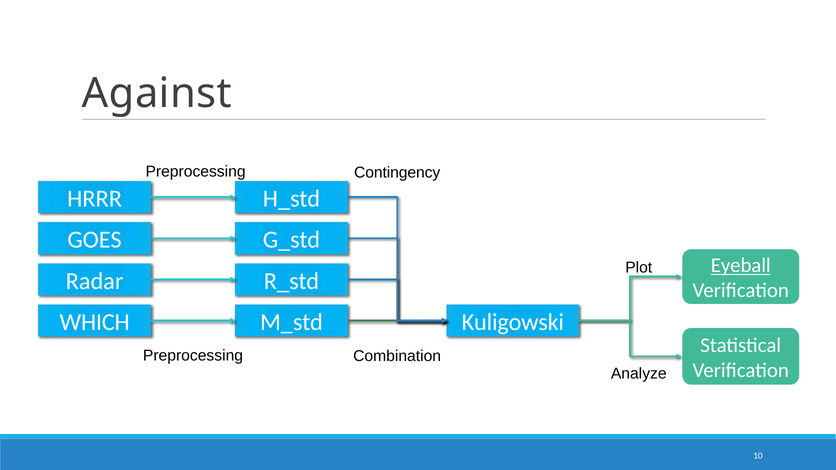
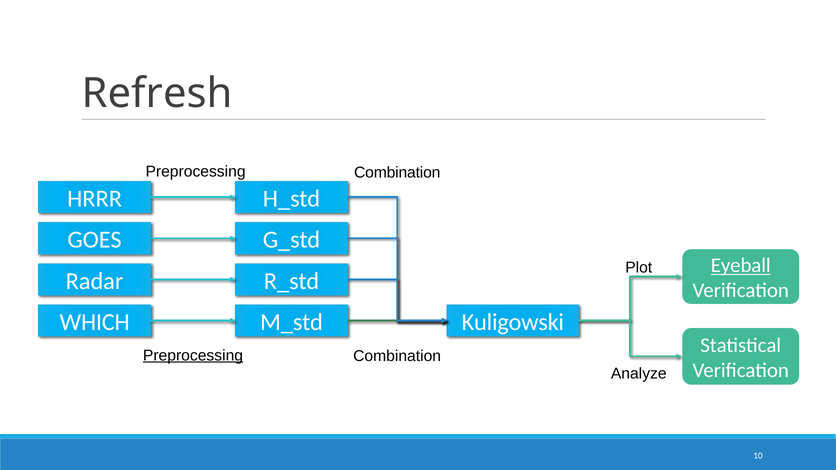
Against: Against -> Refresh (157, 94)
Preprocessing Contingency: Contingency -> Combination (397, 172)
Preprocessing underline: none -> present (193, 356)
